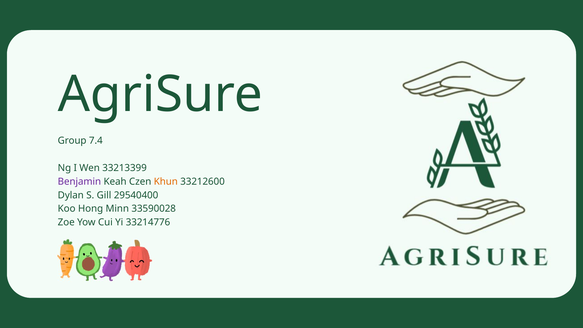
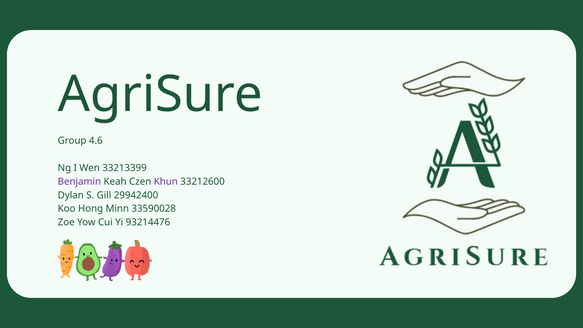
7.4: 7.4 -> 4.6 (96, 141)
Khun colour: orange -> purple (166, 182)
29540400: 29540400 -> 29942400 (136, 195)
33214776: 33214776 -> 93214476 (148, 222)
